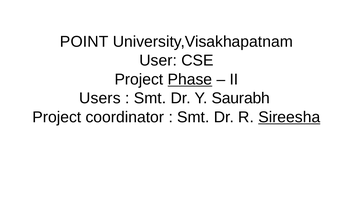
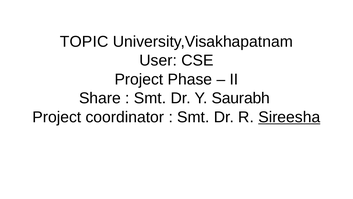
POINT: POINT -> TOPIC (84, 42)
Phase underline: present -> none (190, 79)
Users: Users -> Share (100, 98)
